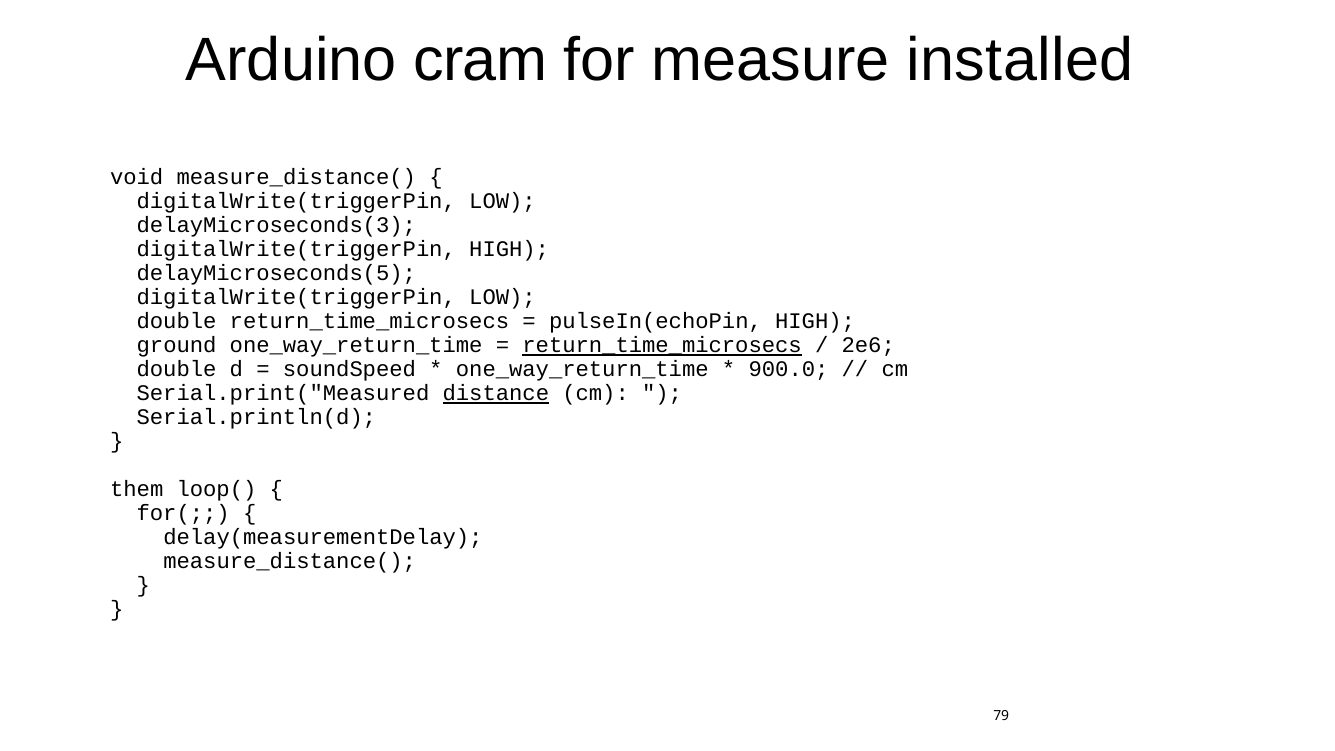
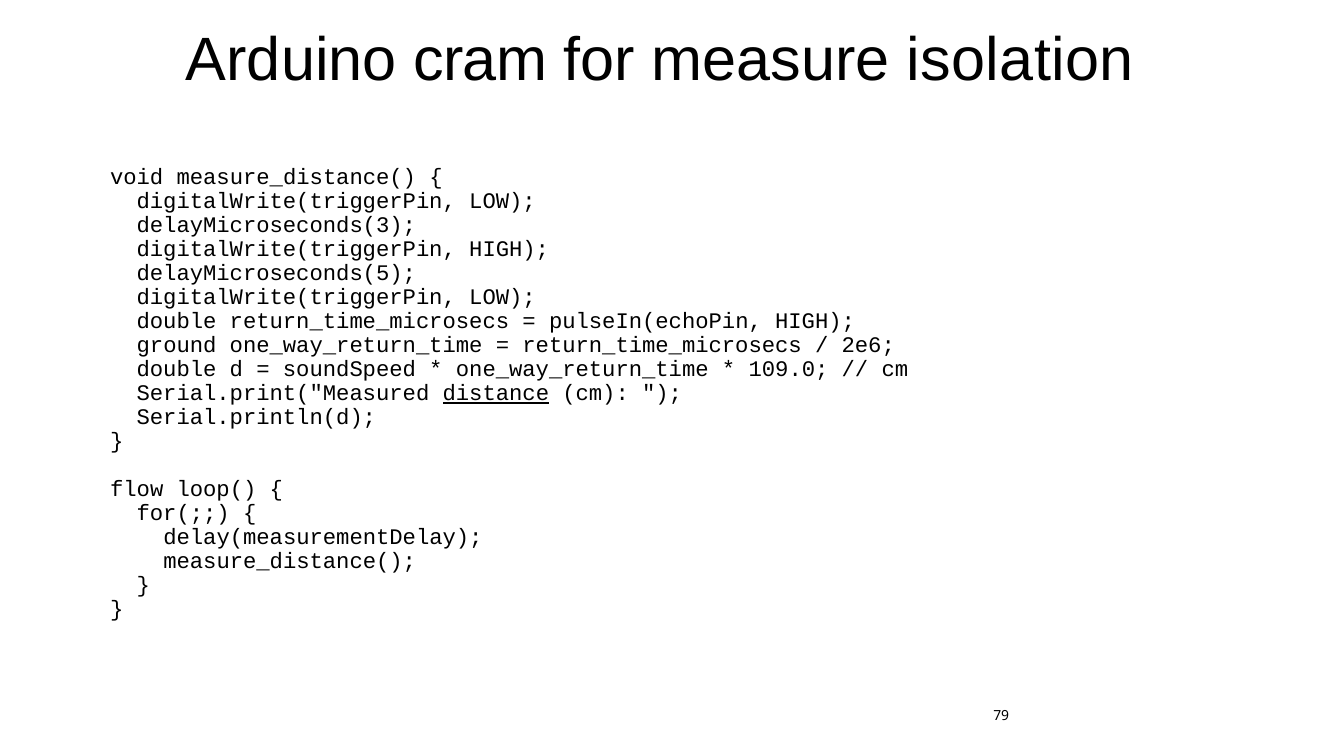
installed: installed -> isolation (1020, 60)
return_time_microsecs underline: present -> none (662, 345)
900.0: 900.0 -> 109.0 (789, 369)
them: them -> flow (137, 489)
